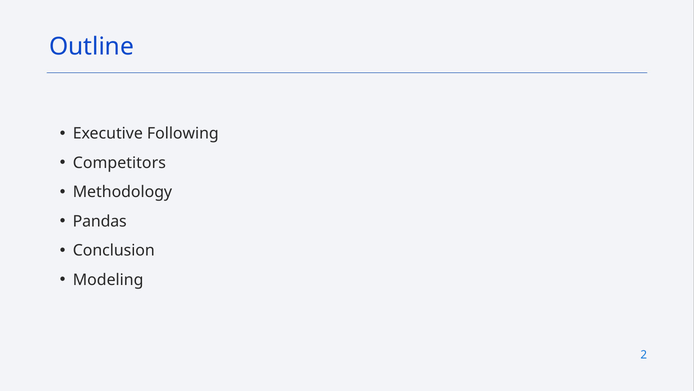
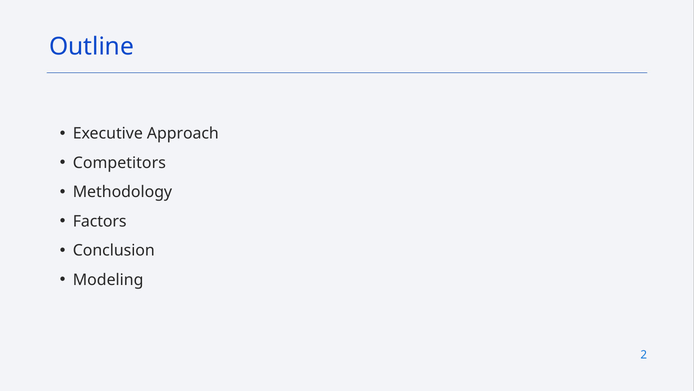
Following: Following -> Approach (183, 134)
Pandas: Pandas -> Factors (100, 221)
